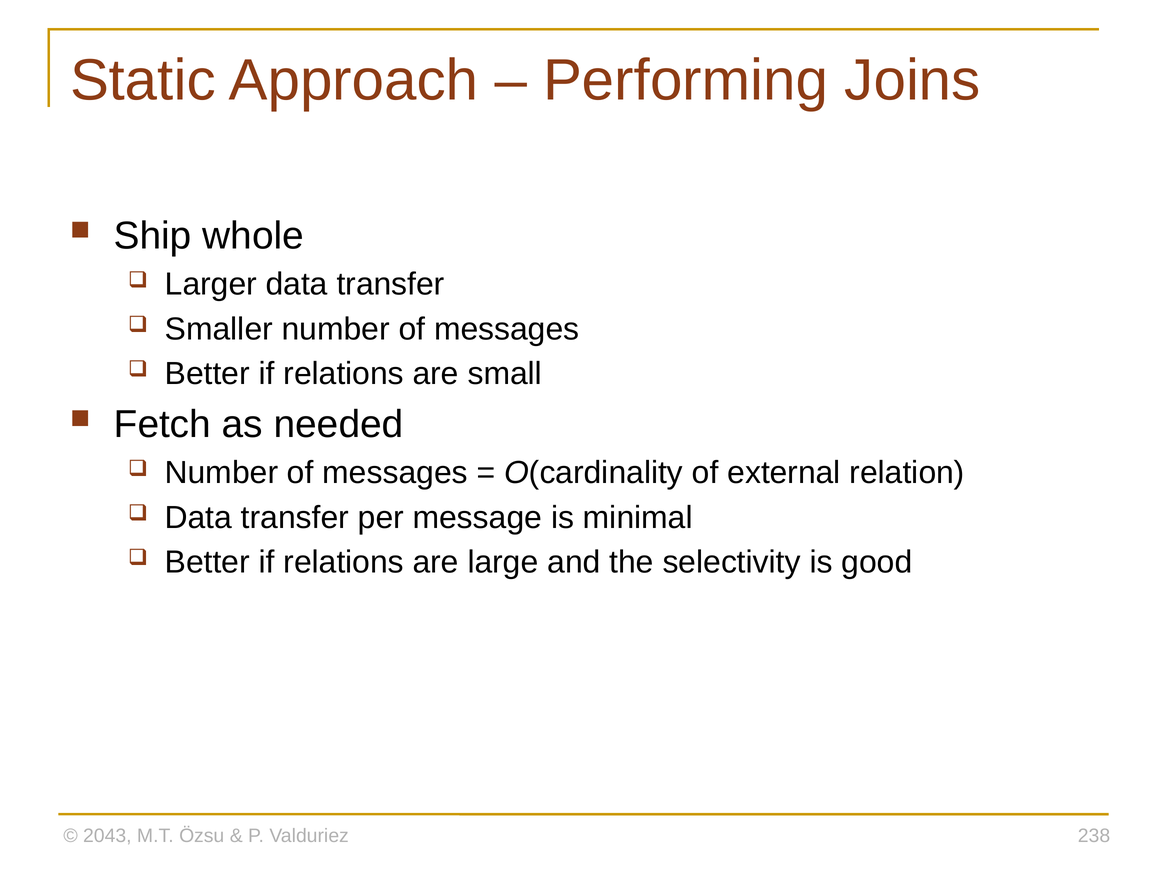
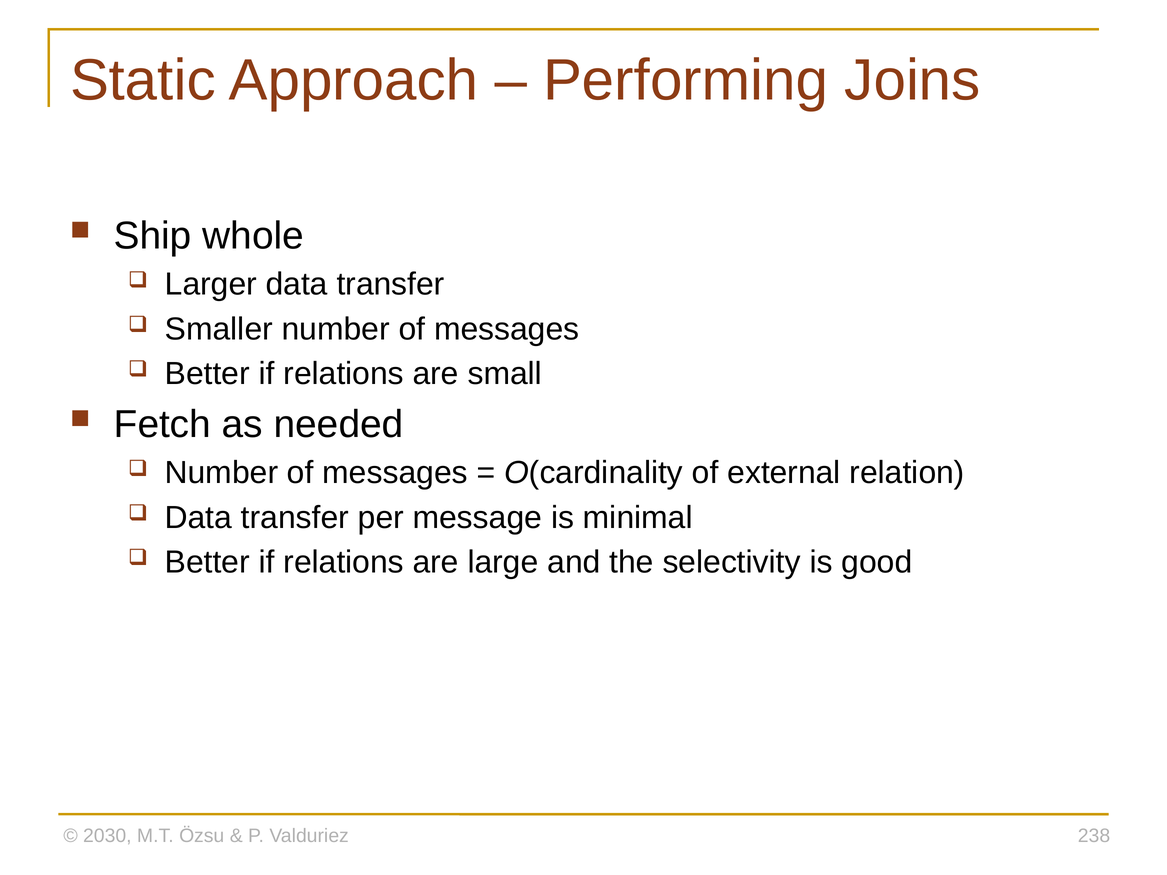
2043: 2043 -> 2030 (107, 836)
